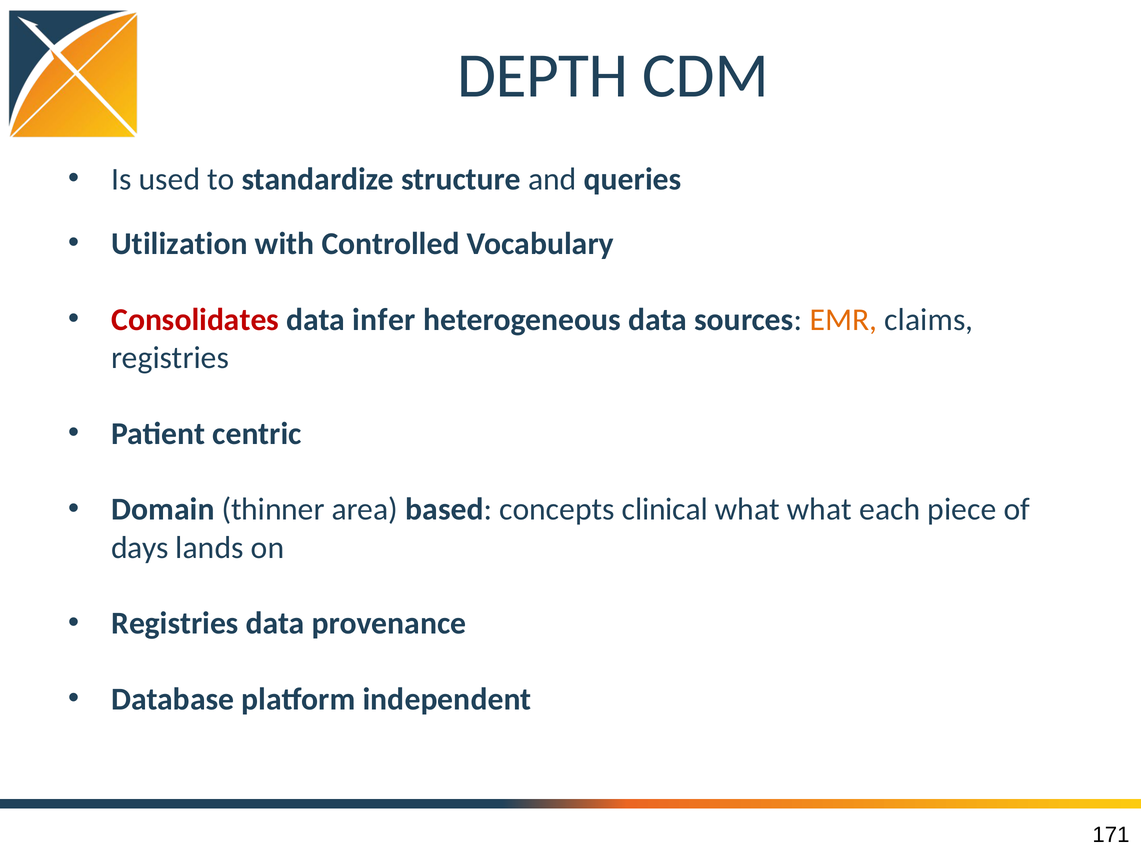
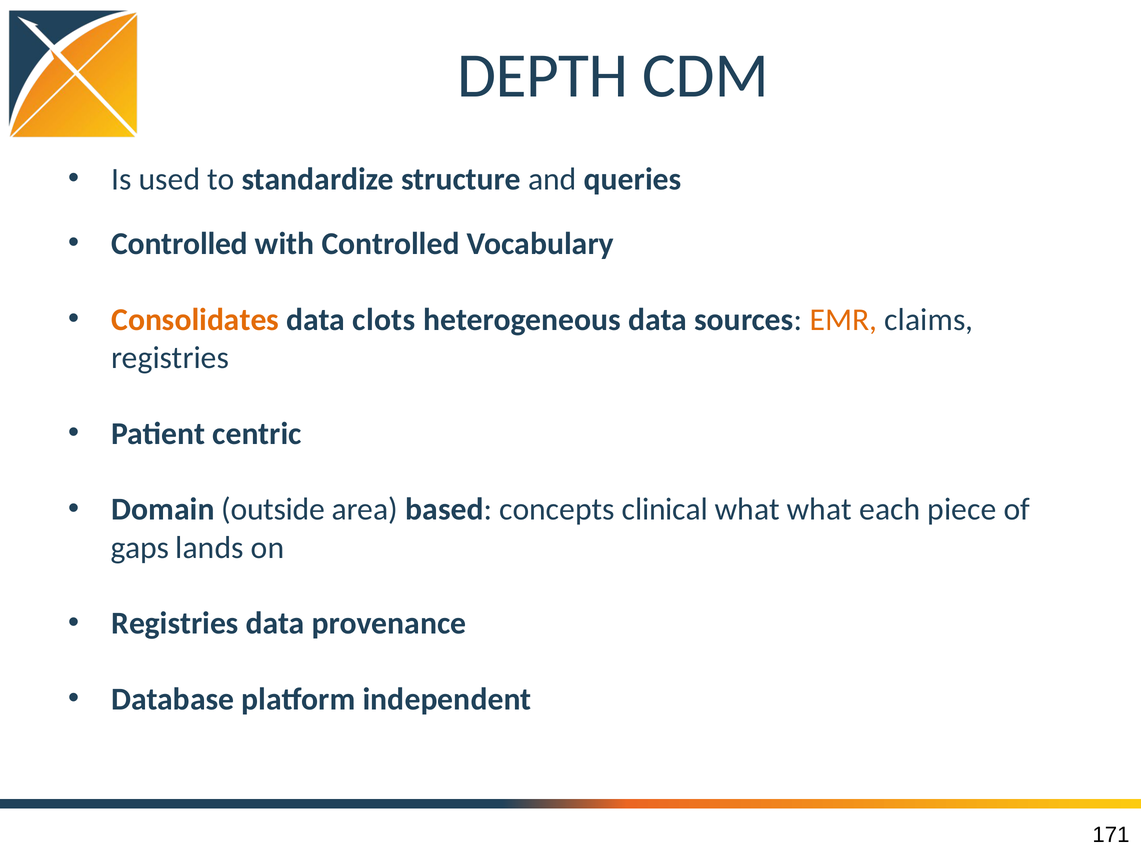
Utilization: Utilization -> Controlled (180, 244)
Consolidates colour: red -> orange (195, 320)
infer: infer -> clots (384, 320)
thinner: thinner -> outside (273, 509)
days: days -> gaps (140, 547)
